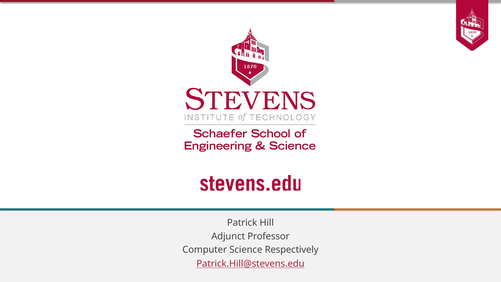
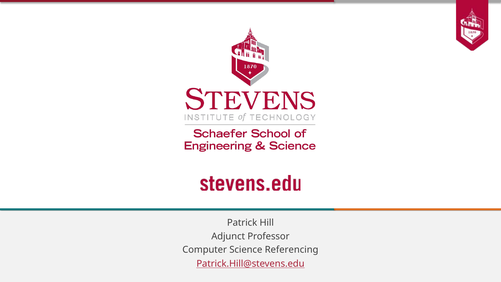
Respectively: Respectively -> Referencing (292, 250)
